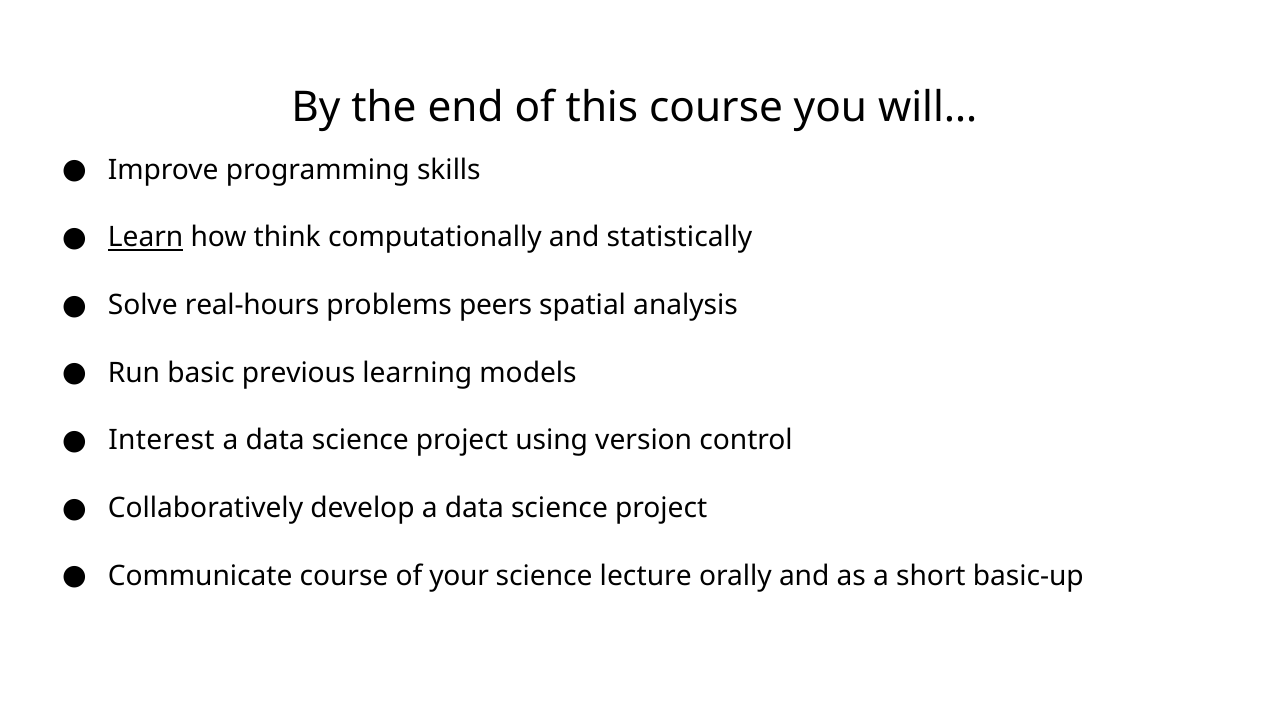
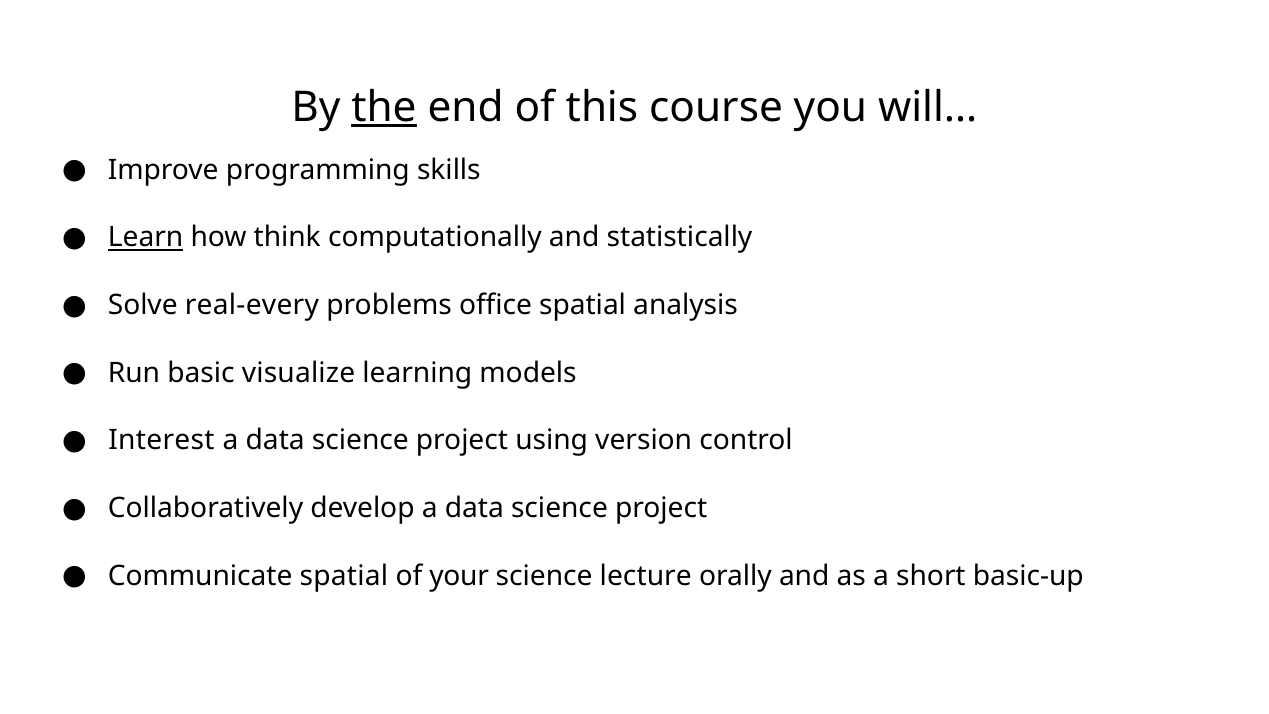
the underline: none -> present (384, 107)
real-hours: real-hours -> real-every (252, 305)
peers: peers -> office (495, 305)
previous: previous -> visualize (299, 373)
Communicate course: course -> spatial (344, 576)
